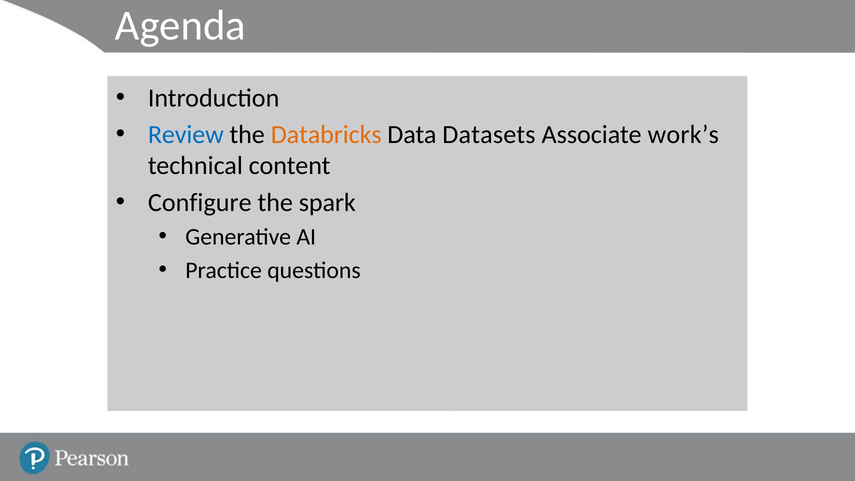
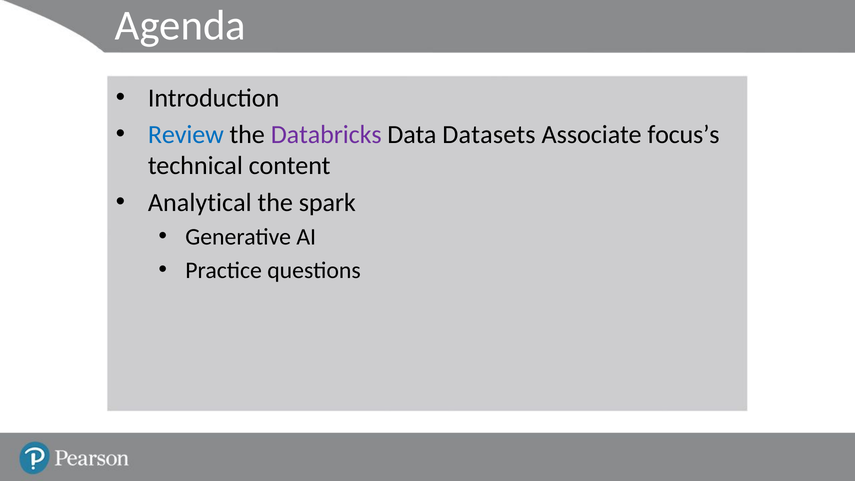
Databricks colour: orange -> purple (326, 135)
work’s: work’s -> focus’s (683, 135)
Configure: Configure -> Analytical (200, 202)
